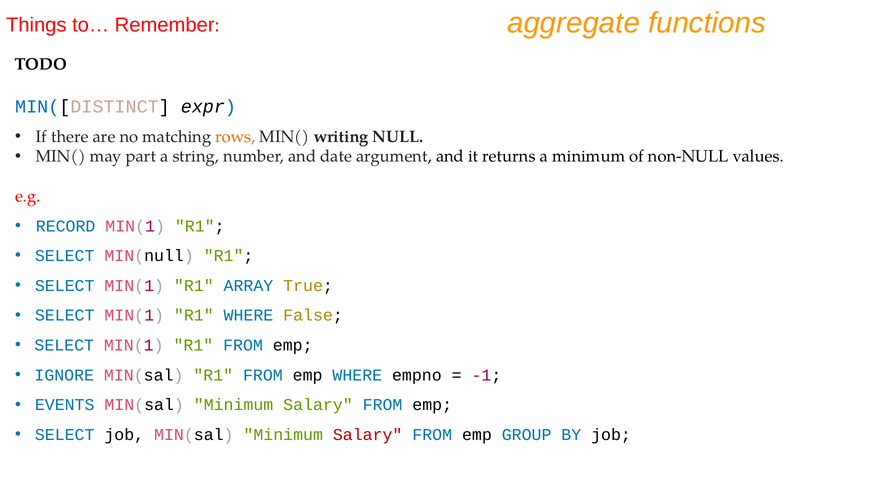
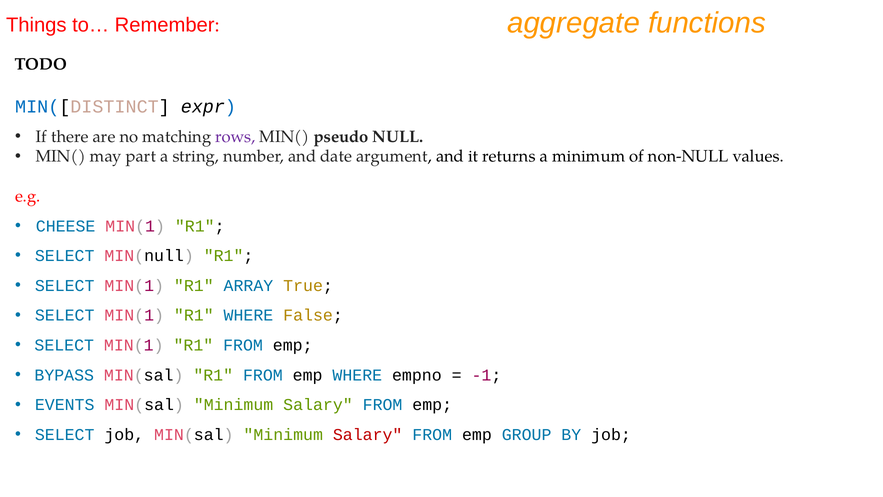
rows colour: orange -> purple (235, 137)
writing: writing -> pseudo (341, 137)
RECORD: RECORD -> CHEESE (66, 226)
IGNORE: IGNORE -> BYPASS (64, 375)
